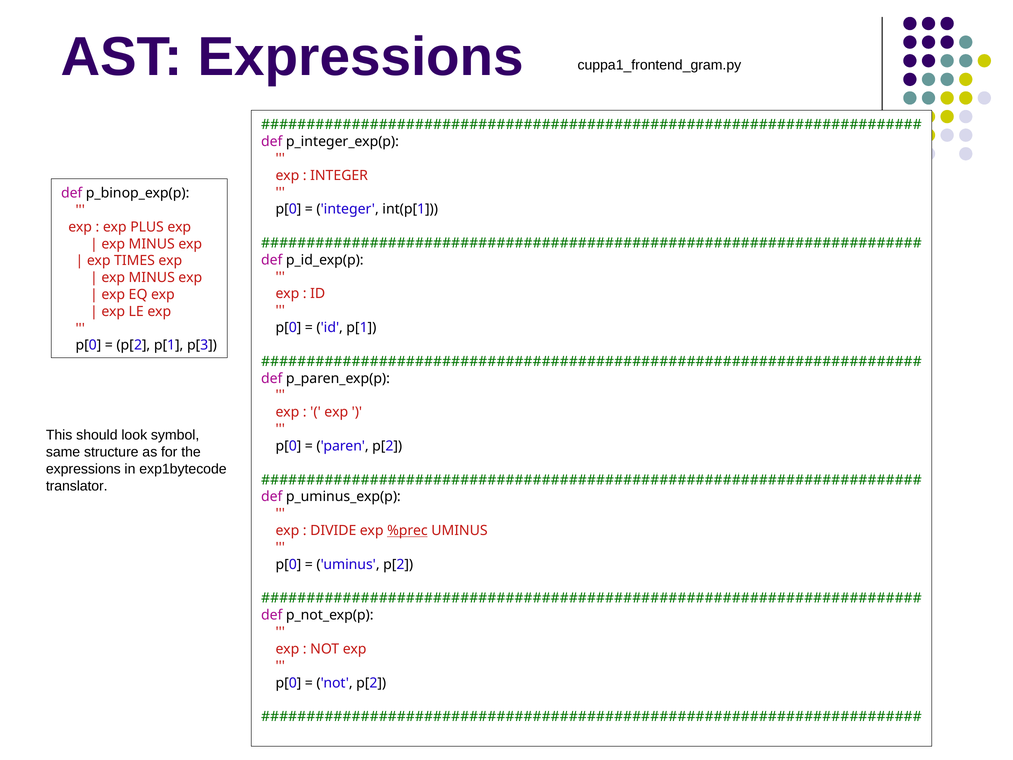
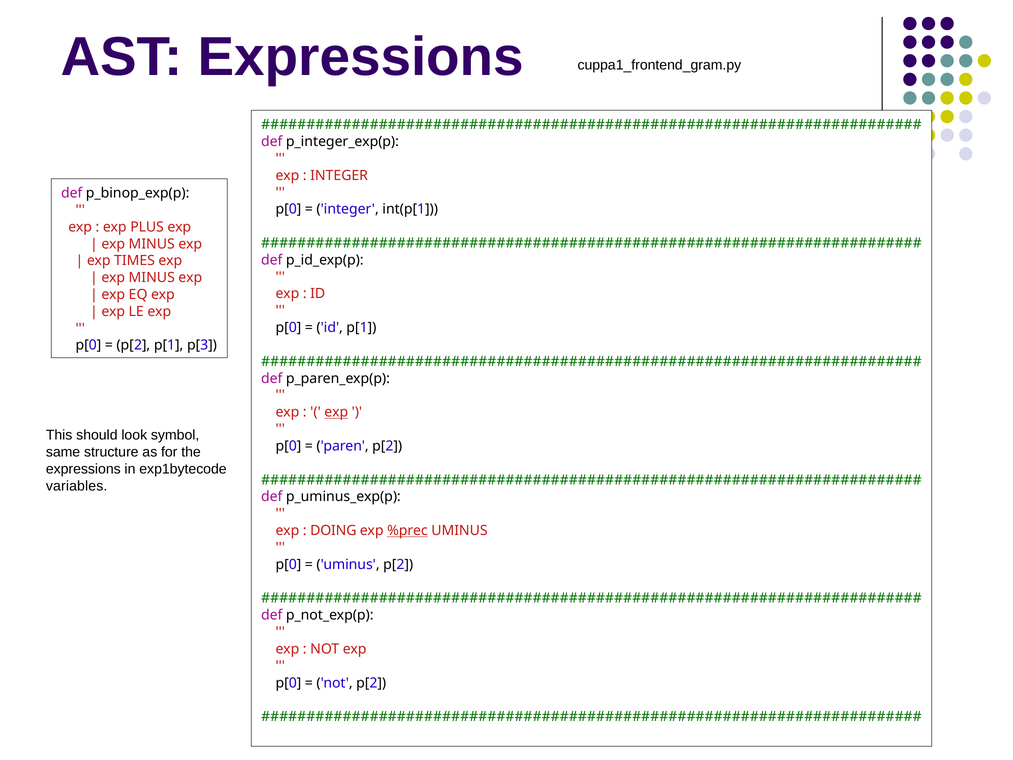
exp underline: none -> present (336, 412)
translator: translator -> variables (77, 486)
DIVIDE: DIVIDE -> DOING (333, 530)
